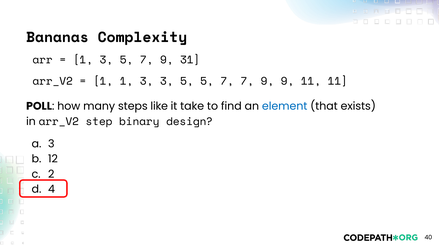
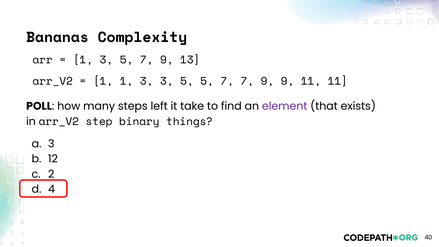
31: 31 -> 13 (190, 60)
like: like -> left (159, 106)
element colour: blue -> purple (285, 106)
design: design -> things (186, 121)
